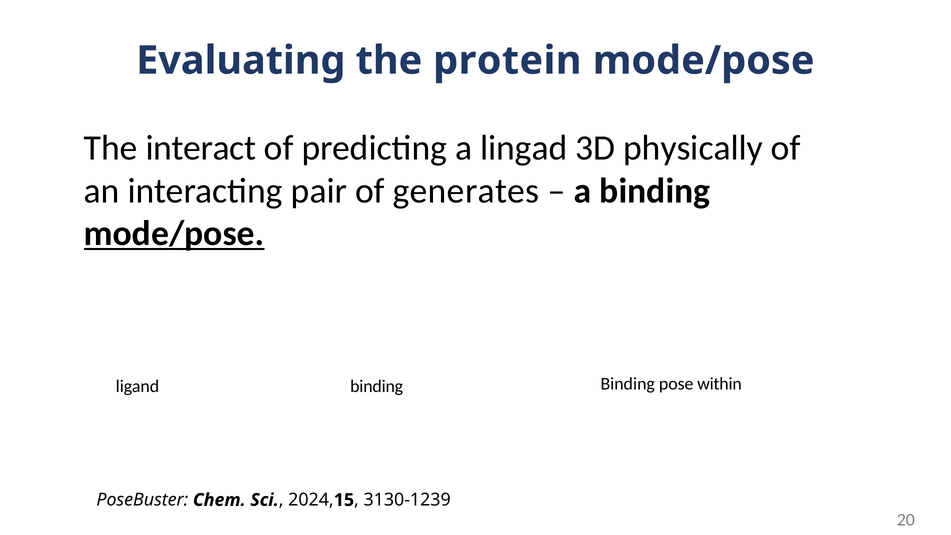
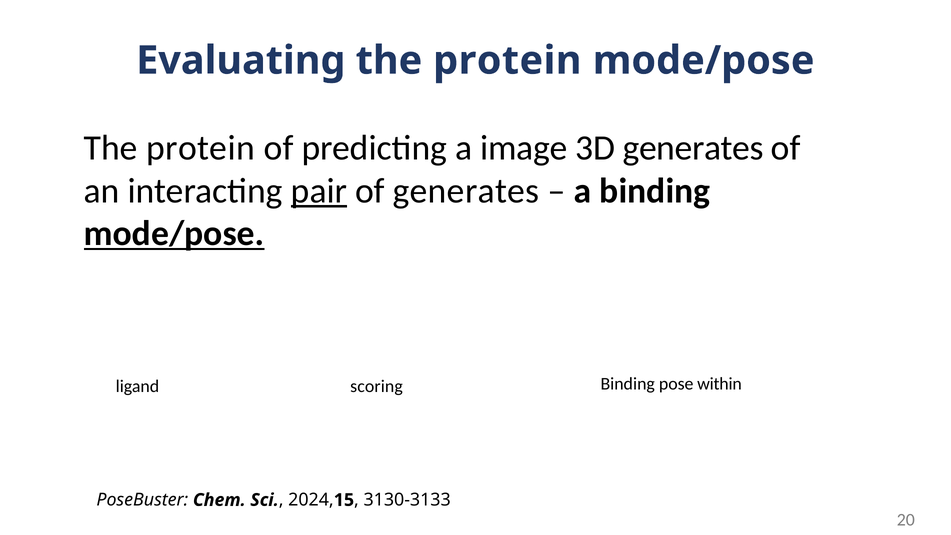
interact: interact -> protein (200, 148)
lingad: lingad -> image (524, 148)
3D physically: physically -> generates (693, 148)
pair underline: none -> present (319, 191)
ligand binding: binding -> scoring (377, 386)
3130-1239: 3130-1239 -> 3130-3133 (407, 500)
